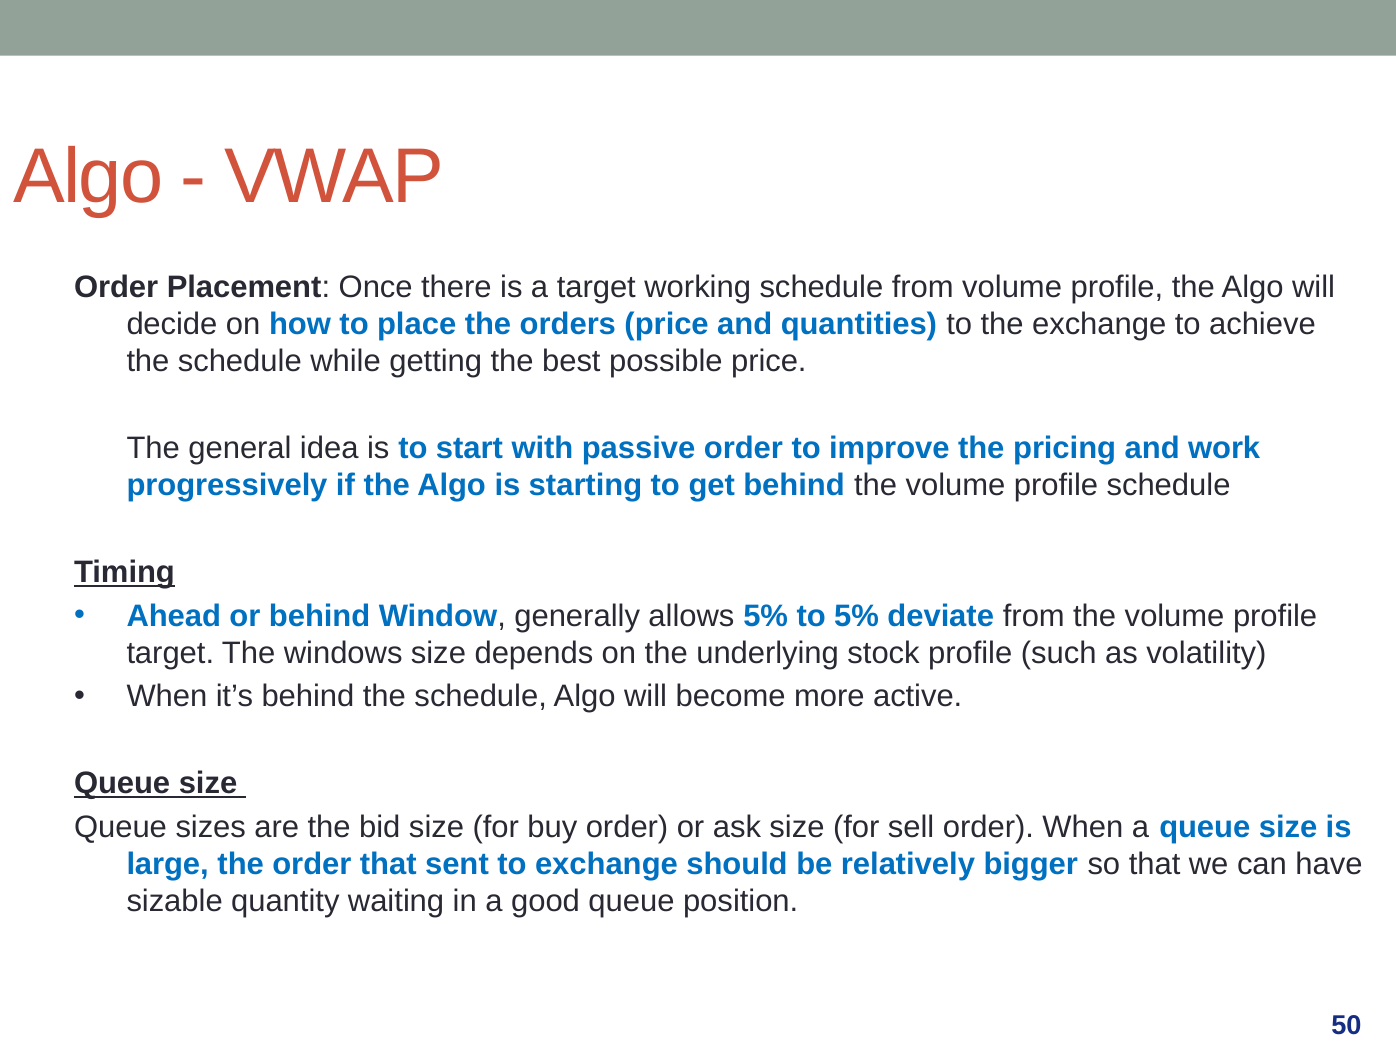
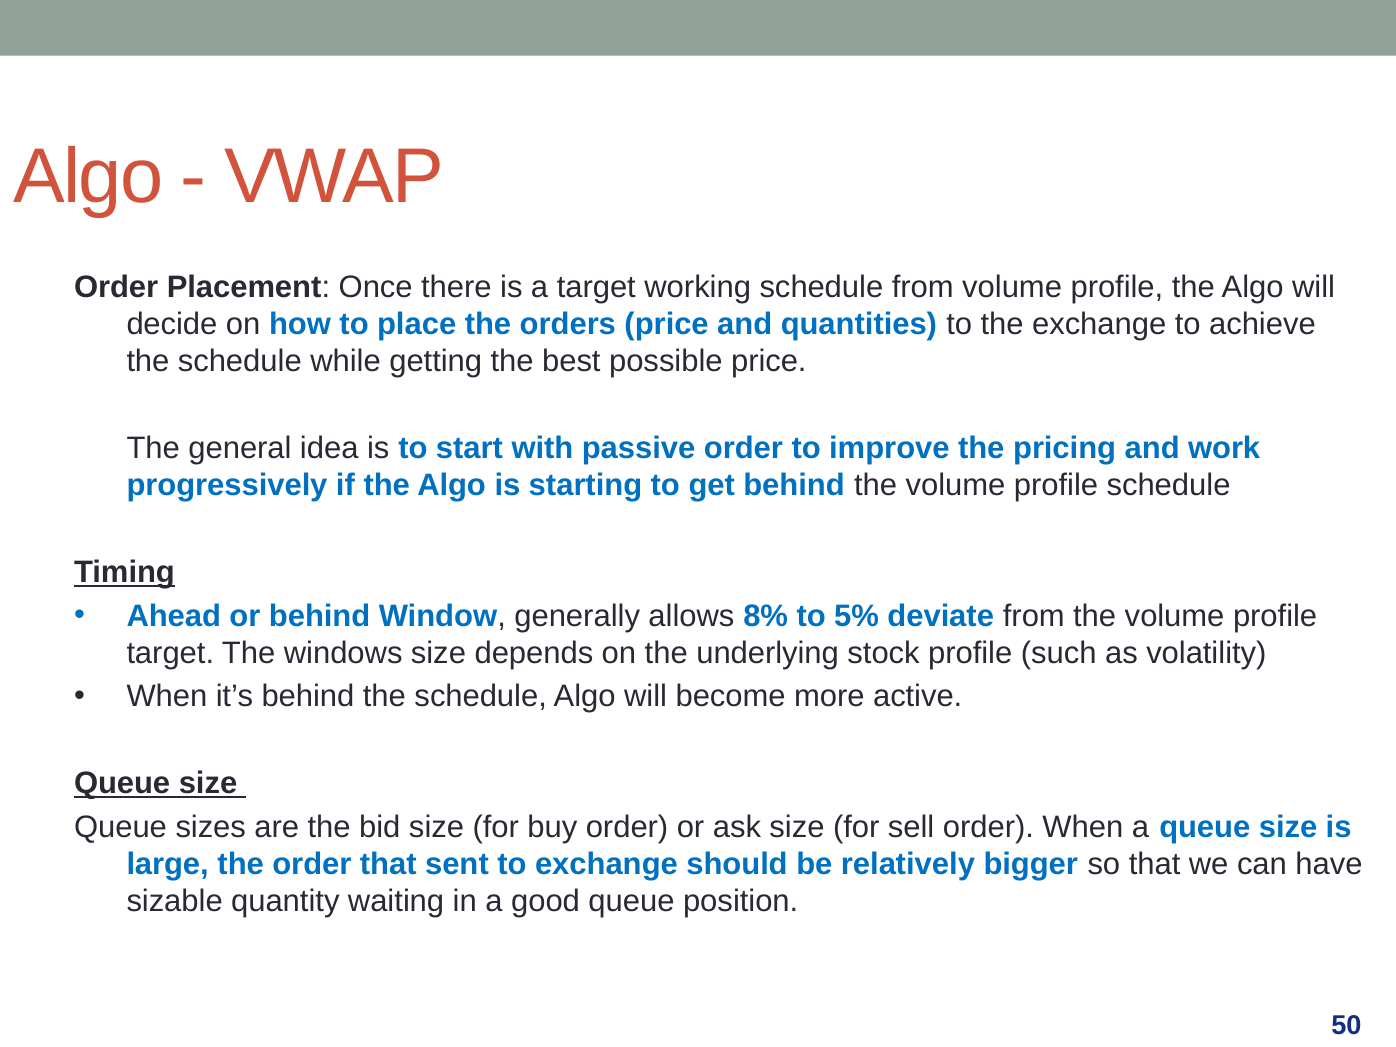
allows 5%: 5% -> 8% (766, 616)
